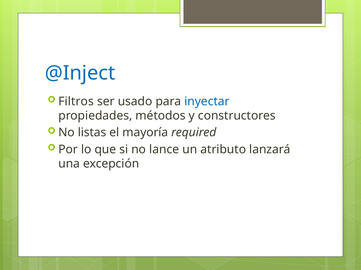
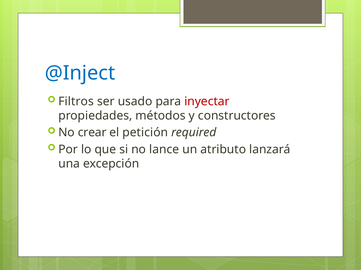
inyectar colour: blue -> red (207, 102)
listas: listas -> crear (92, 133)
mayoría: mayoría -> petición (145, 133)
